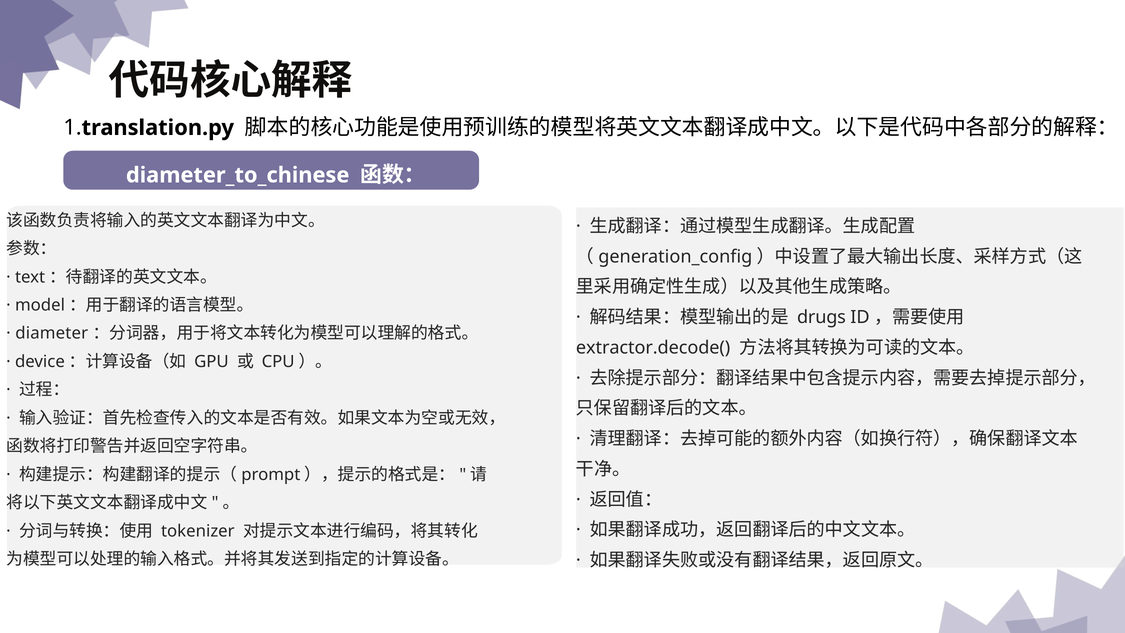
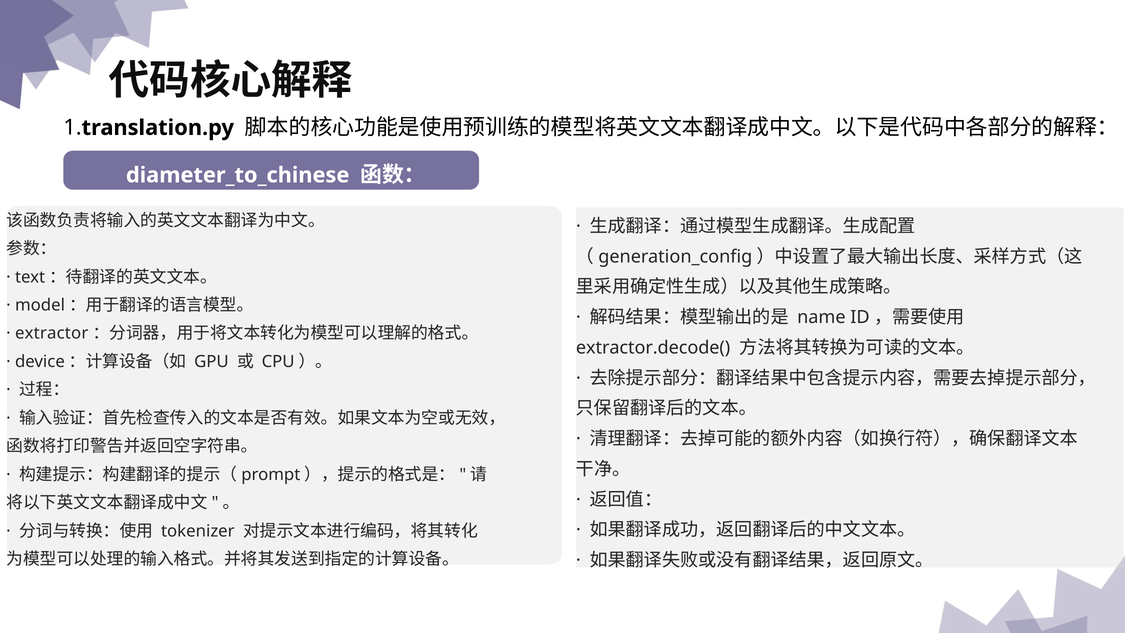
drugs: drugs -> name (821, 317)
diameter: diameter -> extractor (52, 333)
